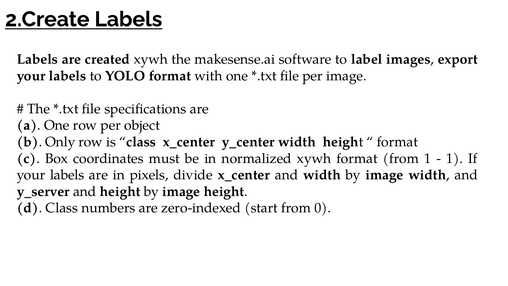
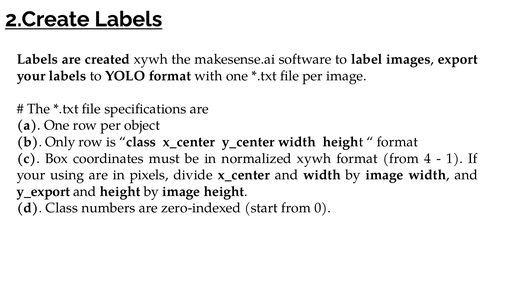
from 1: 1 -> 4 (428, 158)
labels: labels -> using (67, 175)
y_server: y_server -> y_export (43, 191)
